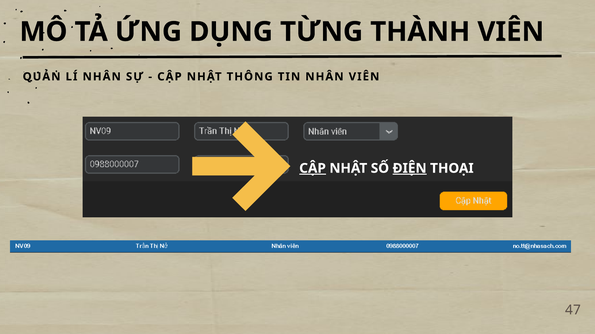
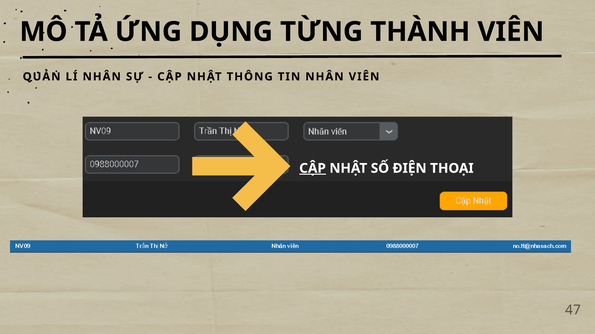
ĐIỆN underline: present -> none (410, 169)
